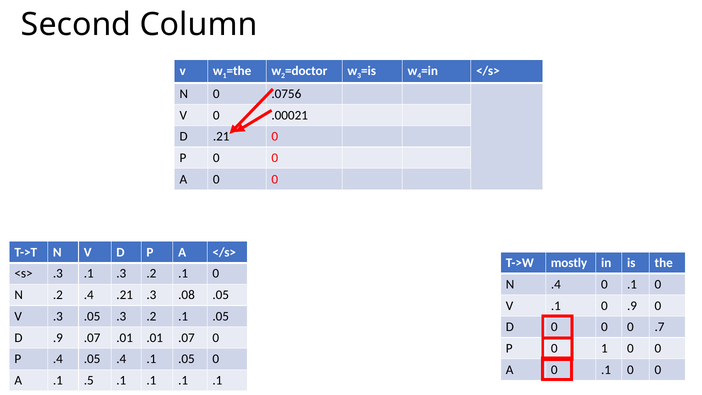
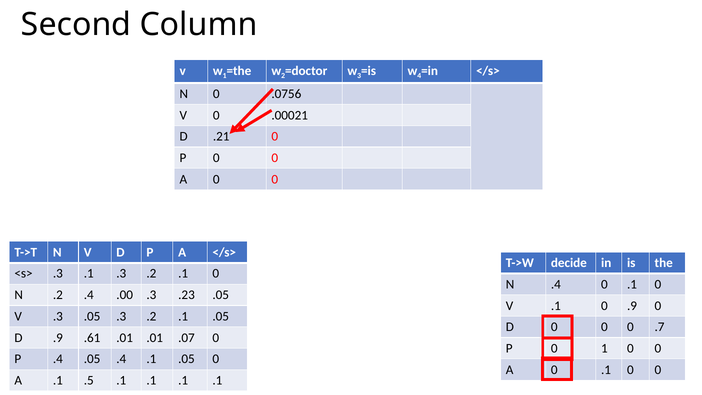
mostly: mostly -> decide (569, 263)
.4 .21: .21 -> .00 (125, 295)
.08: .08 -> .23 (186, 295)
.9 .07: .07 -> .61 (92, 338)
